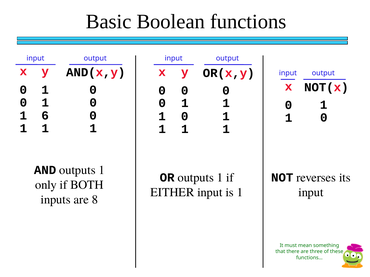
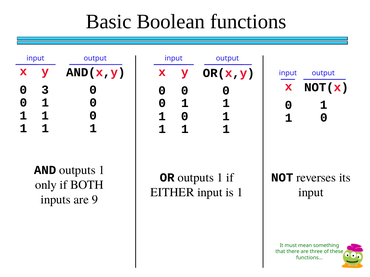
1: 1 -> 3 (45, 90)
6: 6 -> 1 (45, 116)
8: 8 -> 9 (95, 200)
